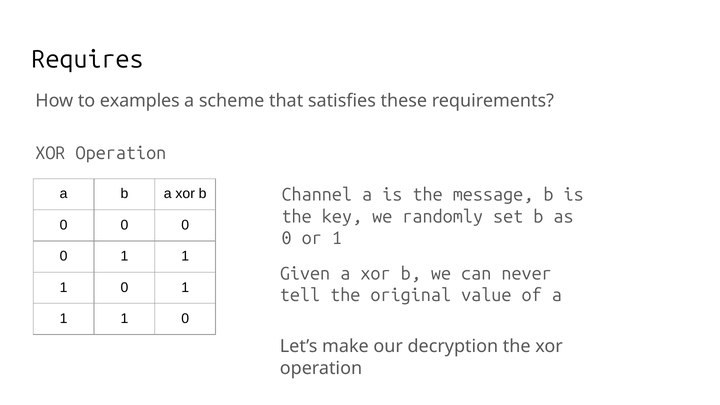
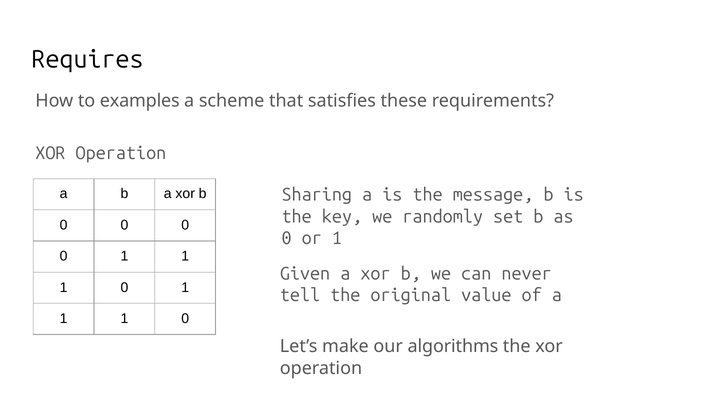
Channel: Channel -> Sharing (317, 195)
decryption: decryption -> algorithms (453, 347)
